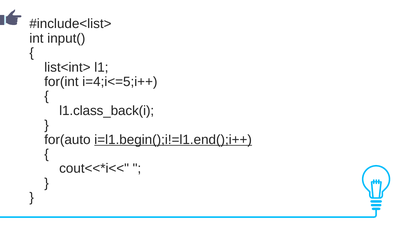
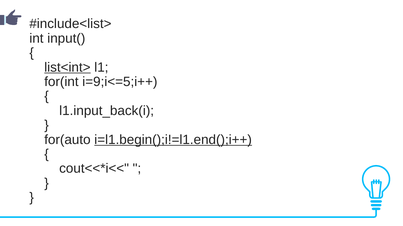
list<int> underline: none -> present (67, 67)
i=4;i<=5;i++: i=4;i<=5;i++ -> i=9;i<=5;i++ (120, 82)
l1.class_back(i: l1.class_back(i -> l1.input_back(i (107, 111)
